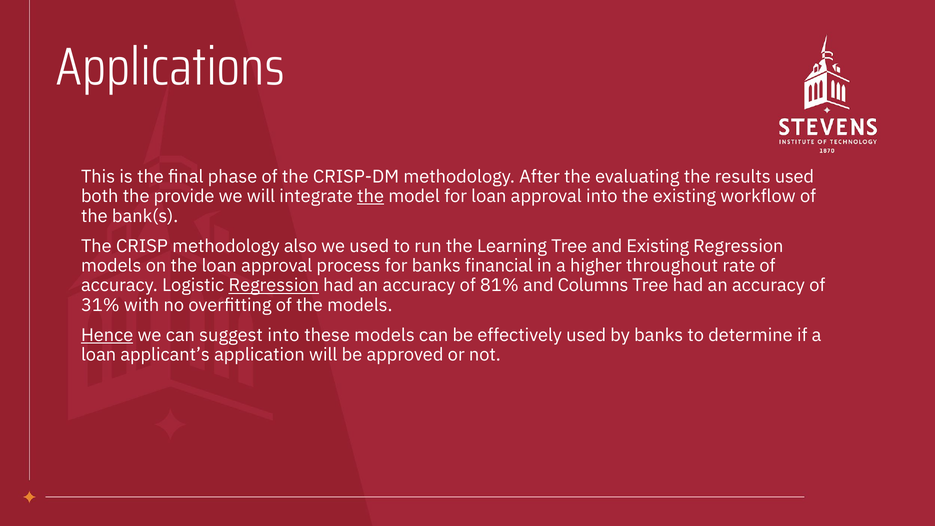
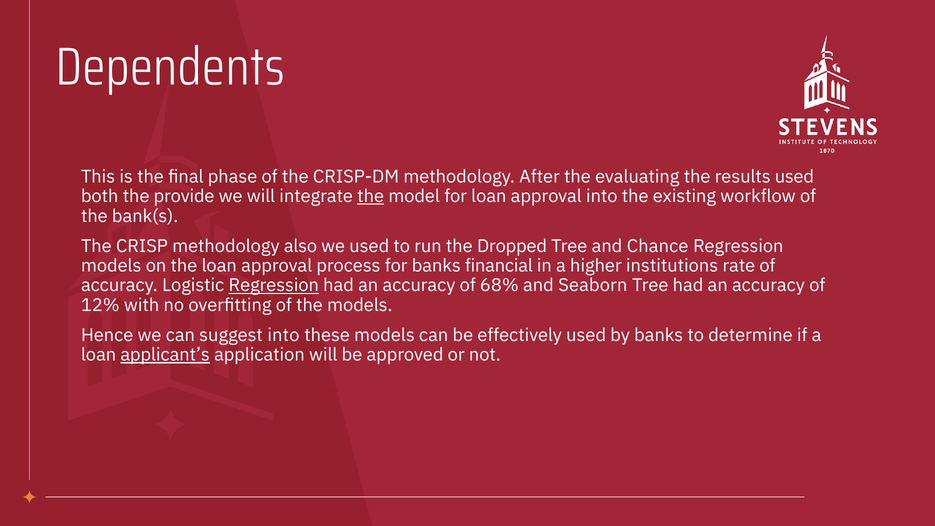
Applications: Applications -> Dependents (170, 67)
Learning: Learning -> Dropped (512, 246)
and Existing: Existing -> Chance (658, 246)
throughout: throughout -> institutions (672, 266)
81%: 81% -> 68% (499, 285)
Columns: Columns -> Seaborn (593, 285)
31%: 31% -> 12% (100, 305)
Hence underline: present -> none (107, 335)
applicant’s underline: none -> present (165, 355)
